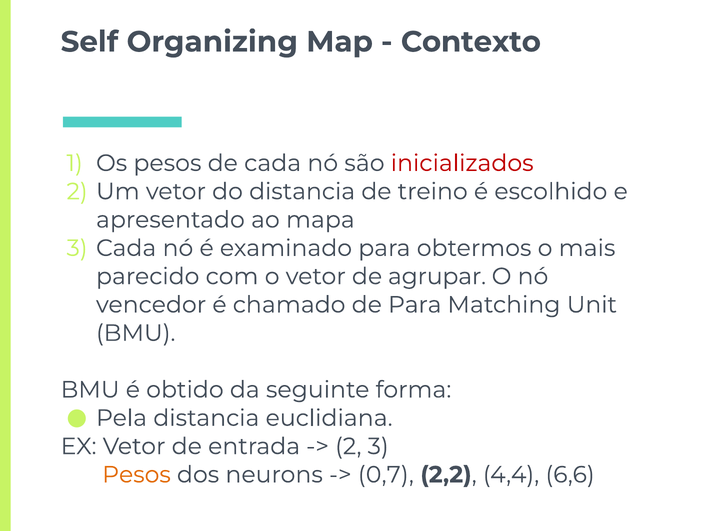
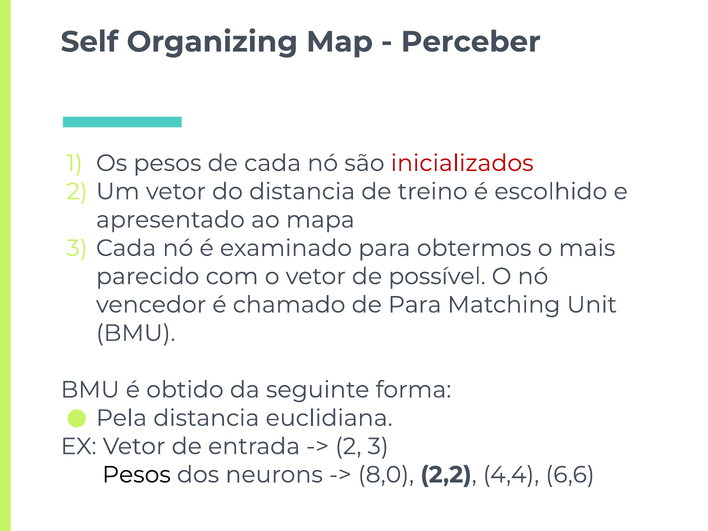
Contexto: Contexto -> Perceber (471, 42)
agrupar: agrupar -> possível (437, 276)
Pesos colour: orange -> black (136, 475)
0,7: 0,7 -> 8,0 (386, 475)
